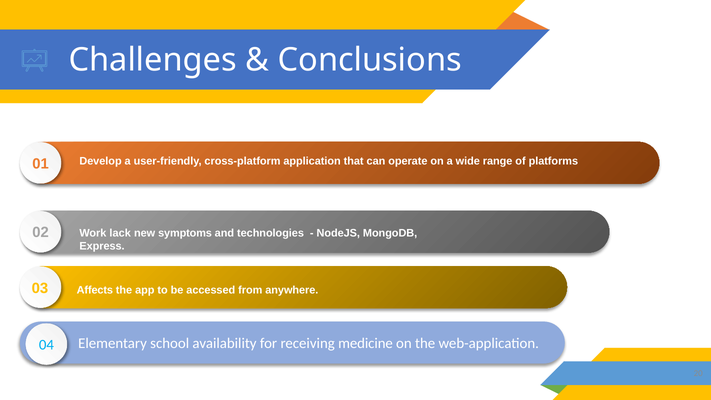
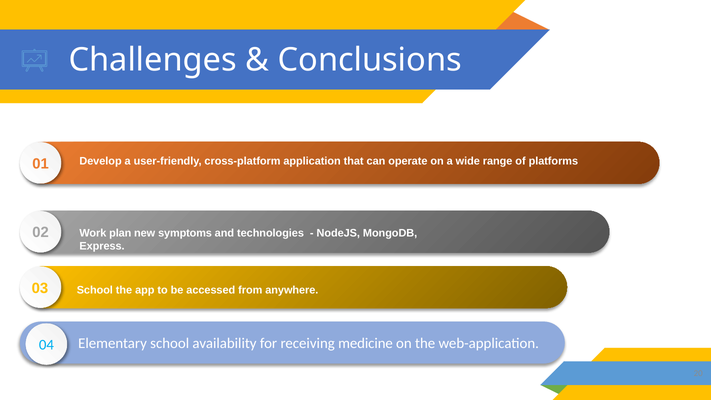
lack: lack -> plan (120, 233)
Affects: Affects -> School (95, 290)
